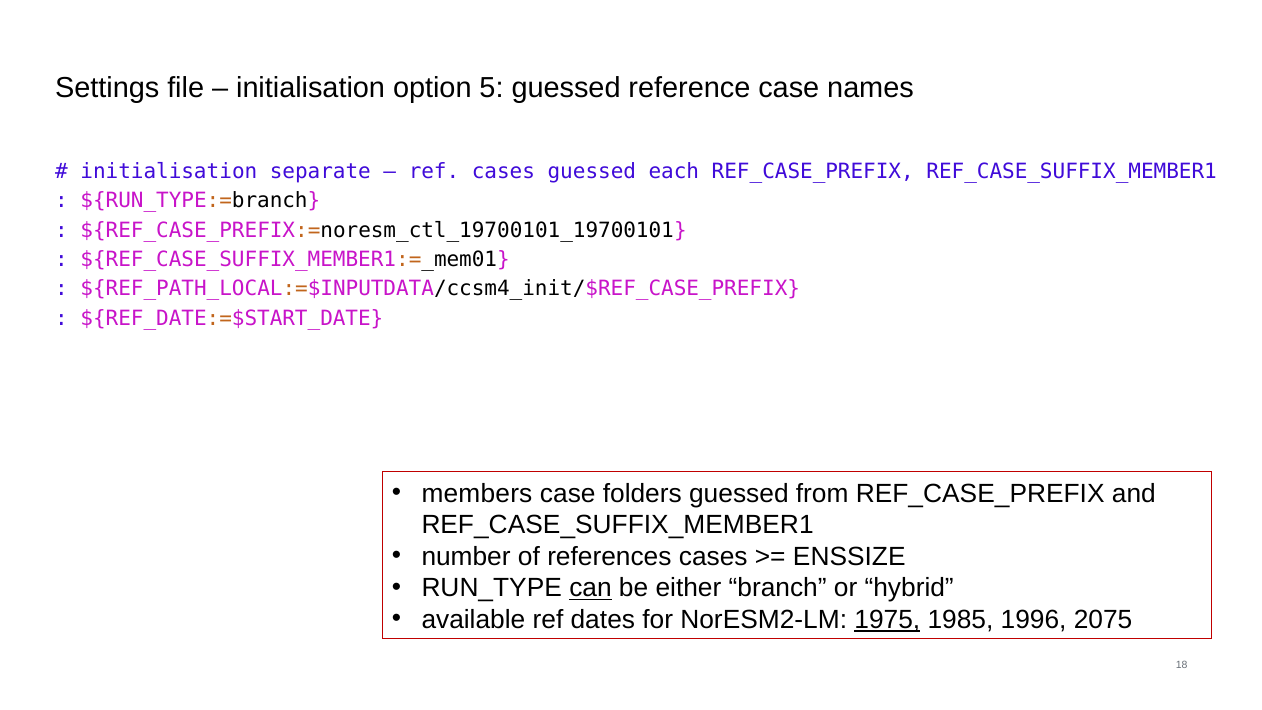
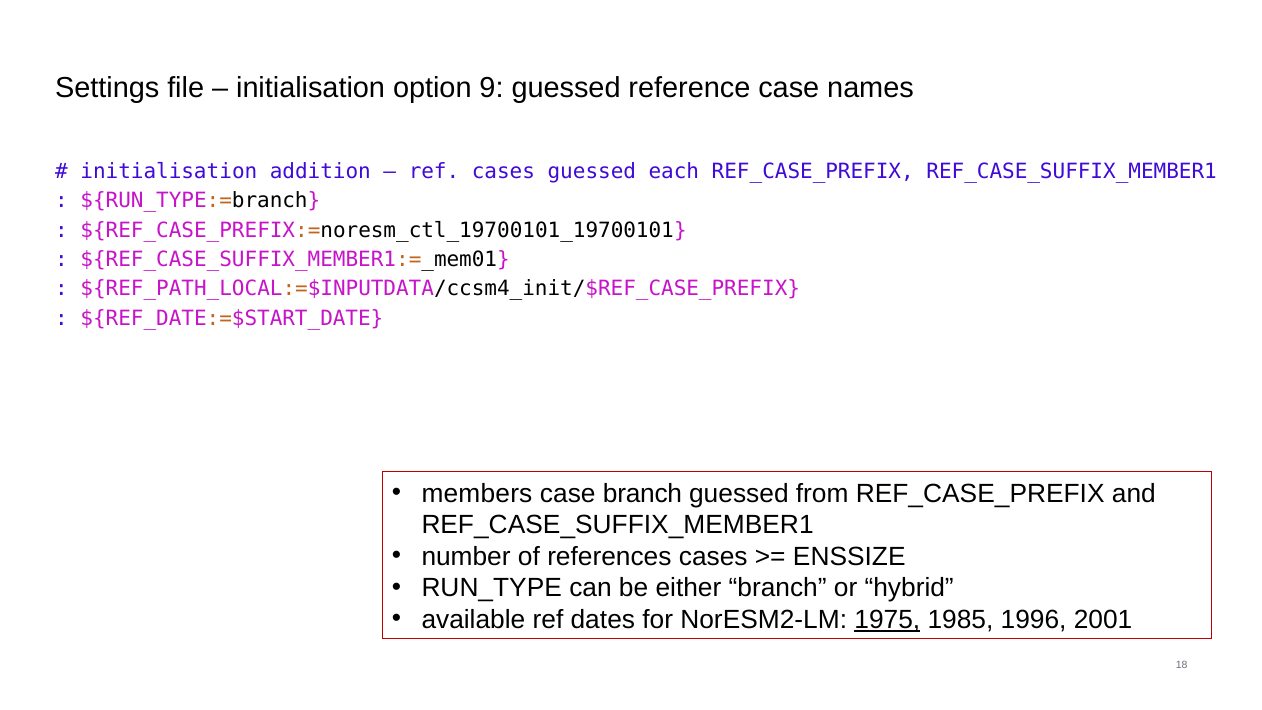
5: 5 -> 9 (492, 88)
separate: separate -> addition (320, 171)
case folders: folders -> branch (642, 493)
can underline: present -> none (590, 588)
2075: 2075 -> 2001 (1103, 620)
